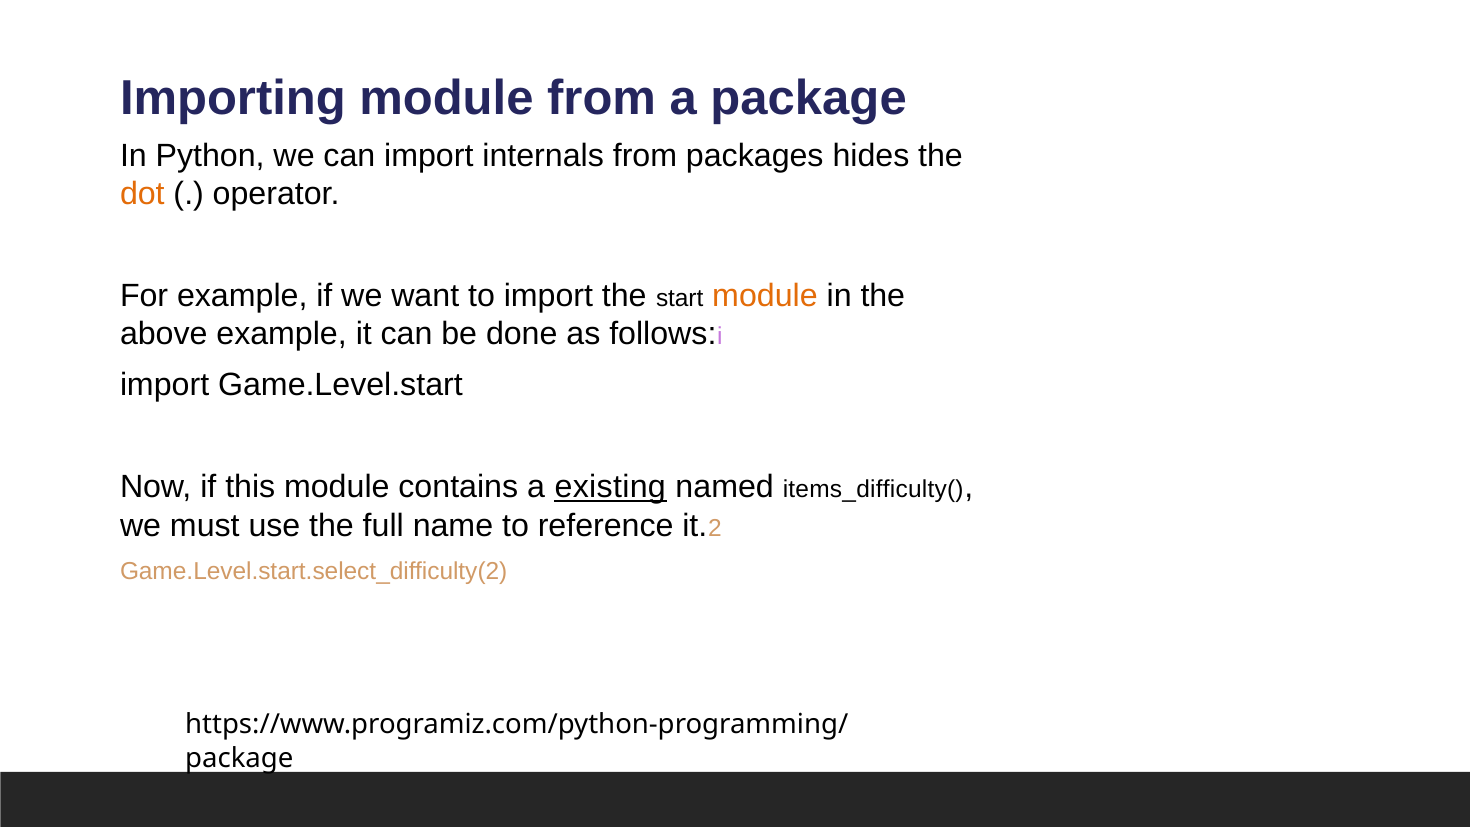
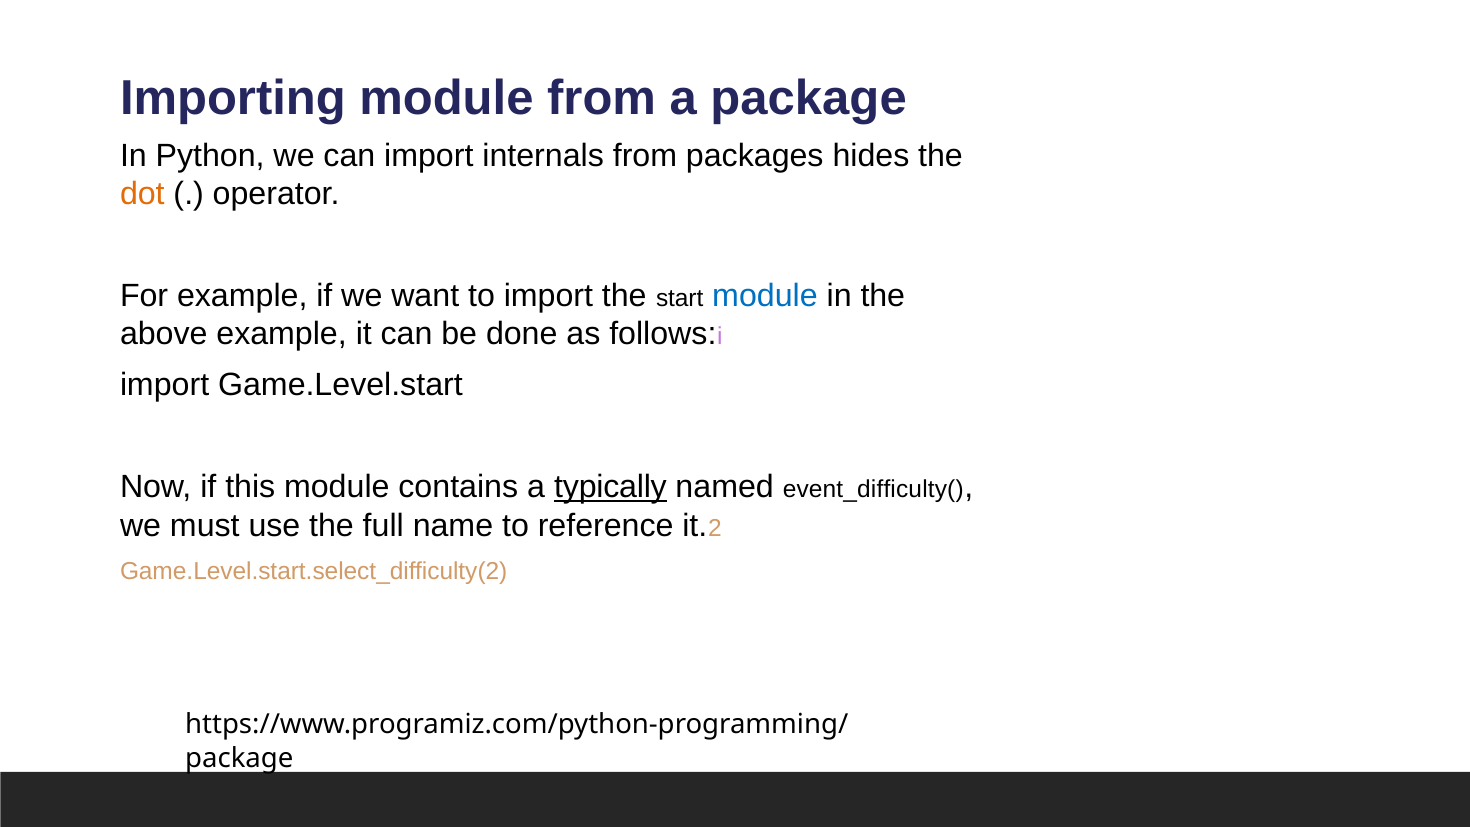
module colour: orange -> blue (765, 296)
existing: existing -> typically (611, 487)
items_difficulty(: items_difficulty( -> event_difficulty( (873, 489)
